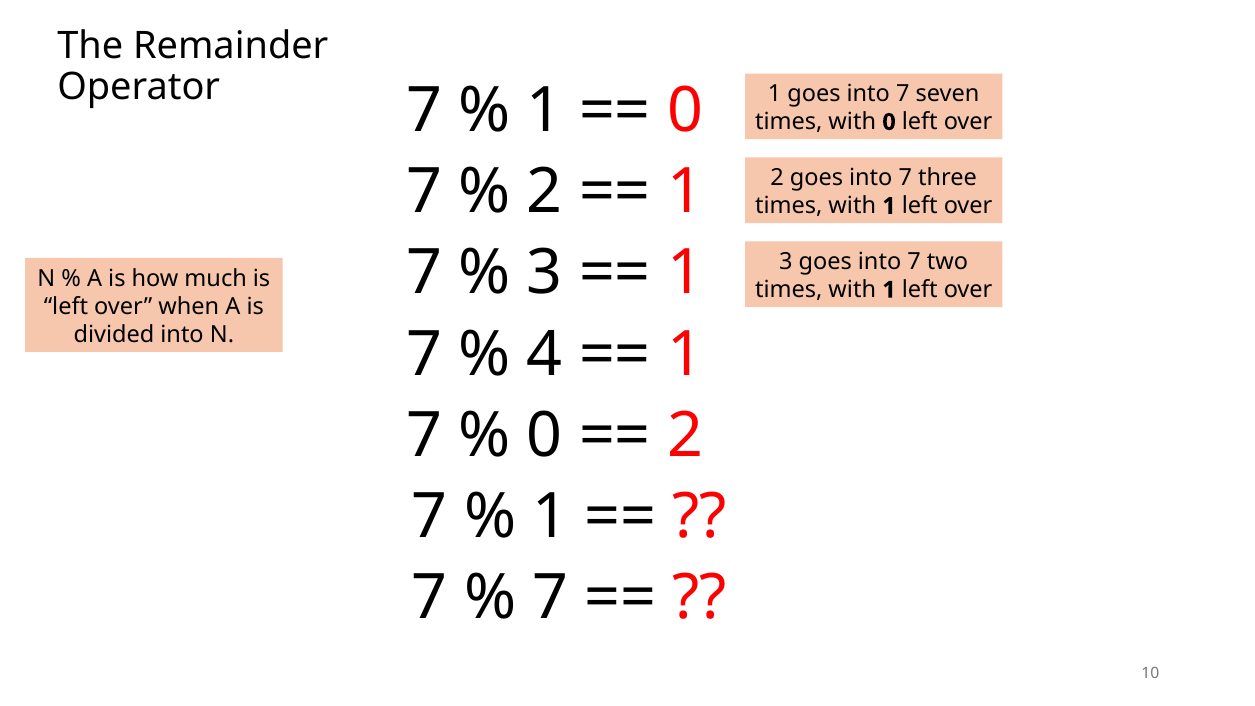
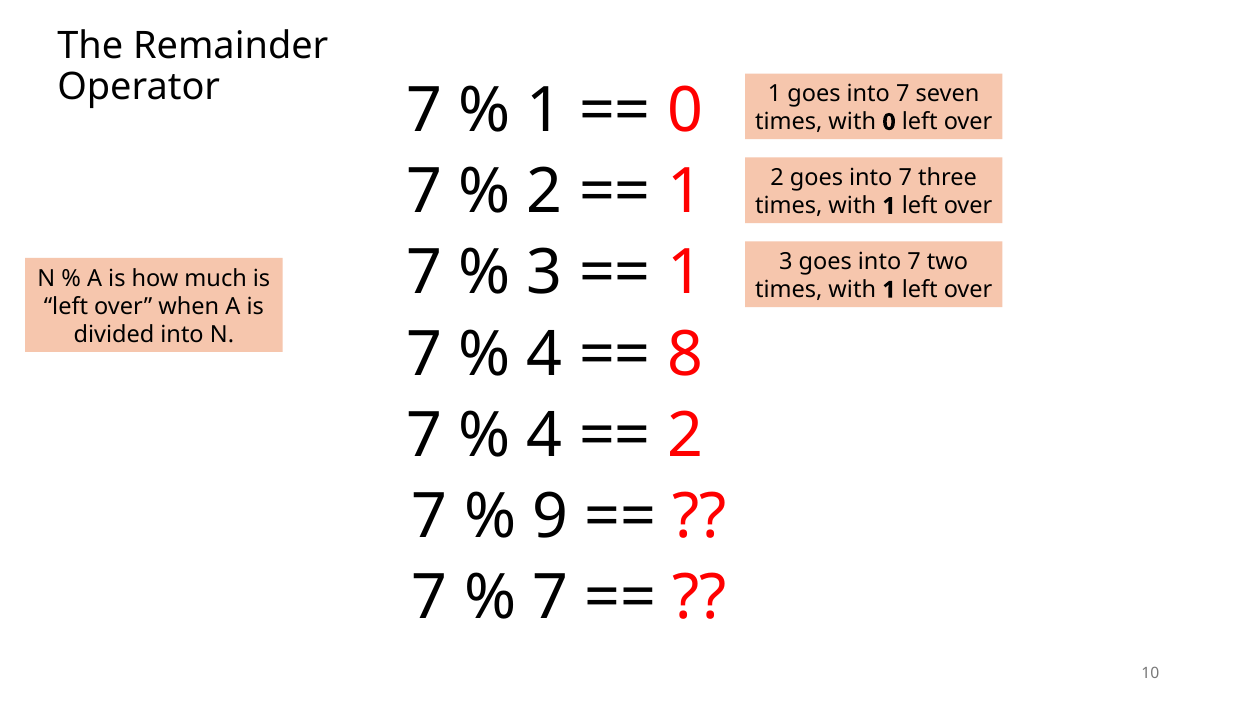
1: 1 -> 8 (685, 354)
0: 0 -> 4 (545, 436)
1: 1 -> 9 (551, 517)
